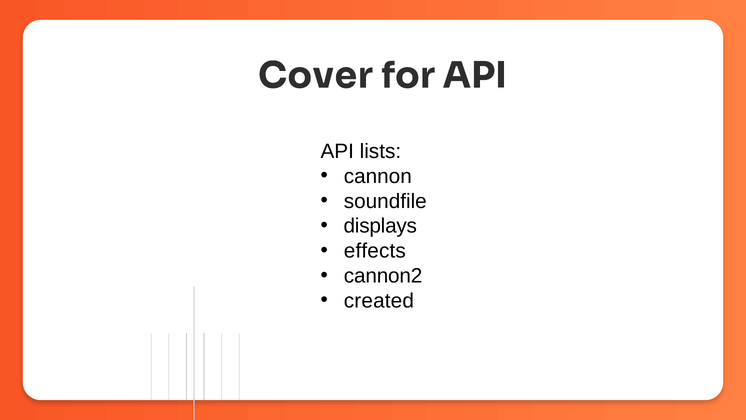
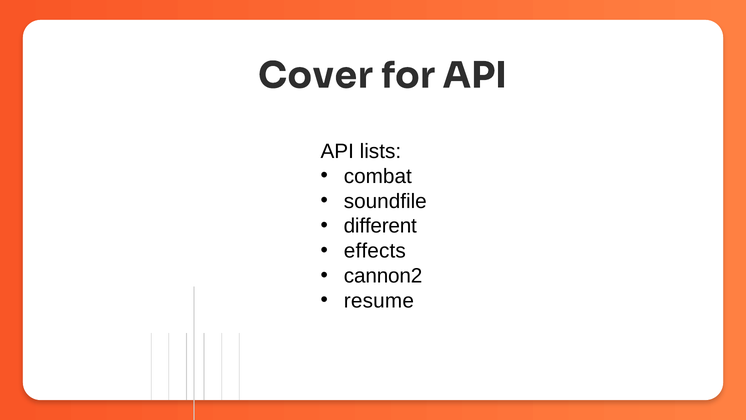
cannon: cannon -> combat (378, 176)
displays: displays -> different (380, 226)
created: created -> resume (379, 301)
